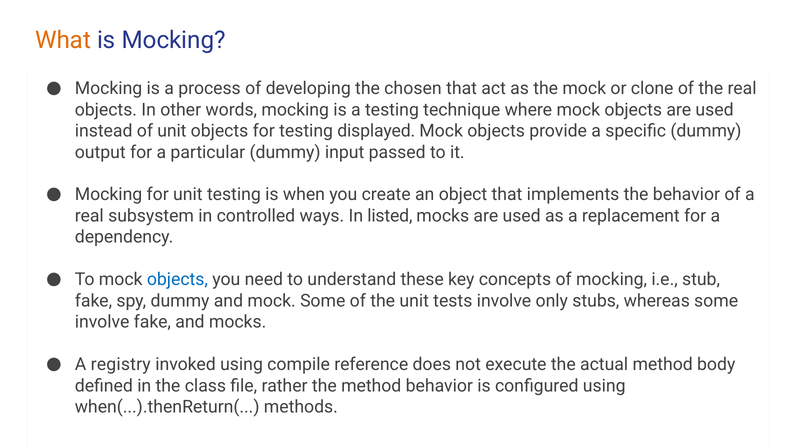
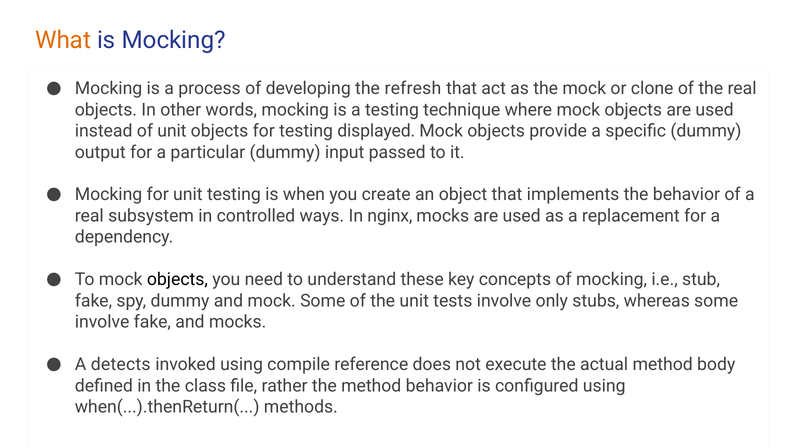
chosen: chosen -> refresh (413, 88)
listed: listed -> nginx (390, 216)
objects colour: blue -> black (177, 279)
registry: registry -> detects (121, 364)
